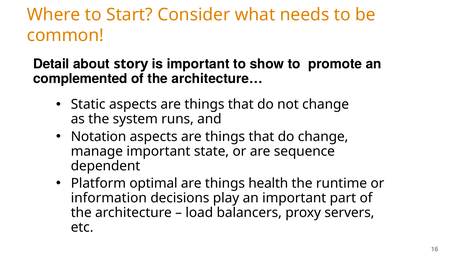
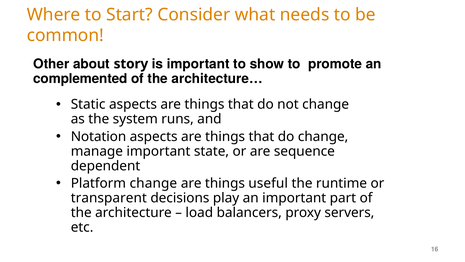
Detail: Detail -> Other (51, 64)
Platform optimal: optimal -> change (153, 183)
health: health -> useful (268, 183)
information: information -> transparent (109, 198)
